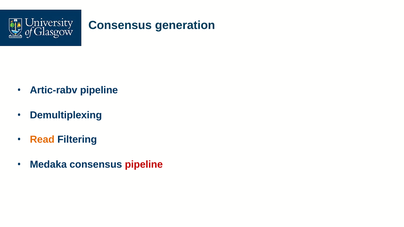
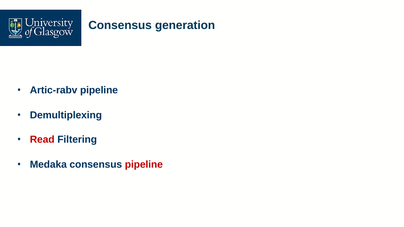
Read colour: orange -> red (42, 140)
